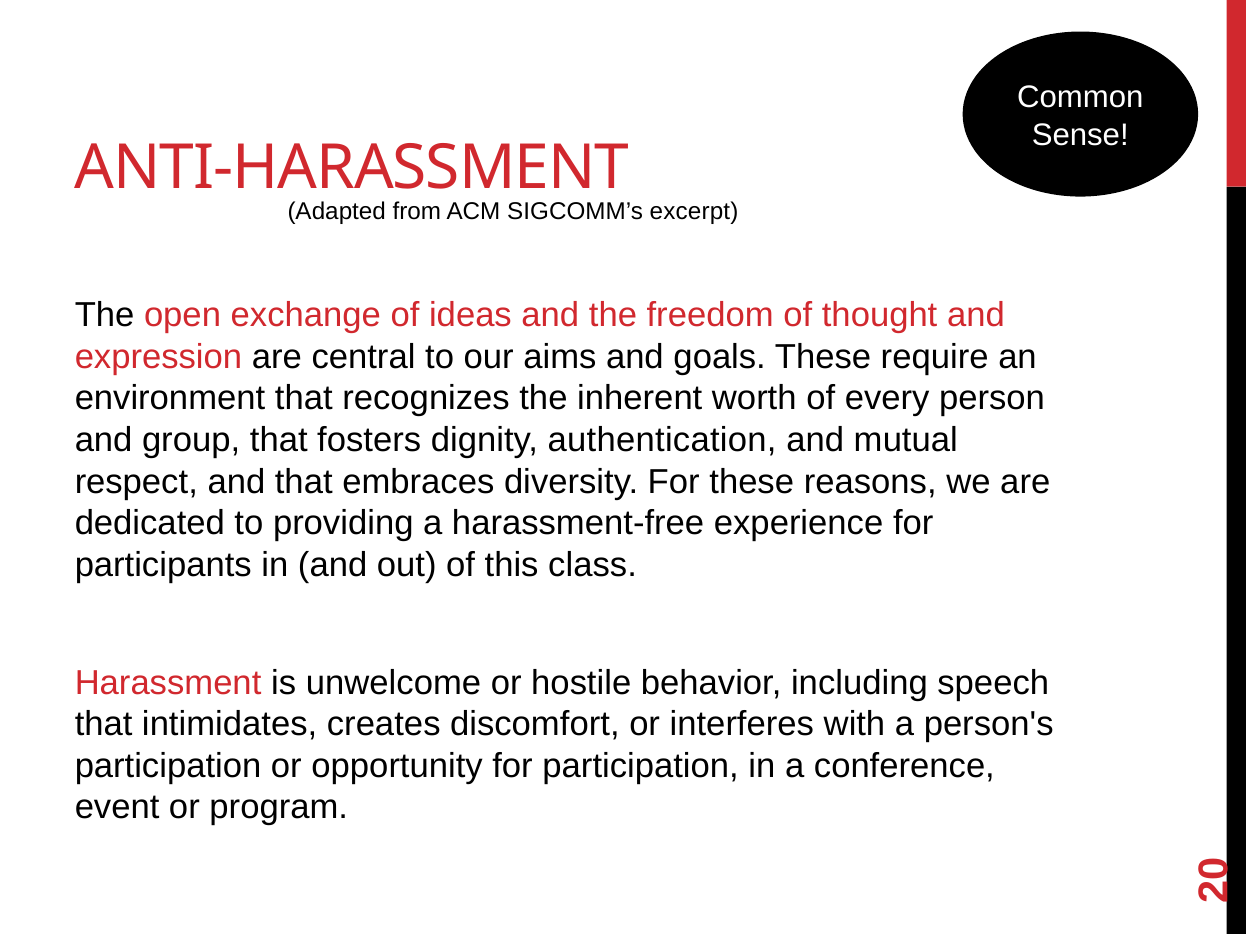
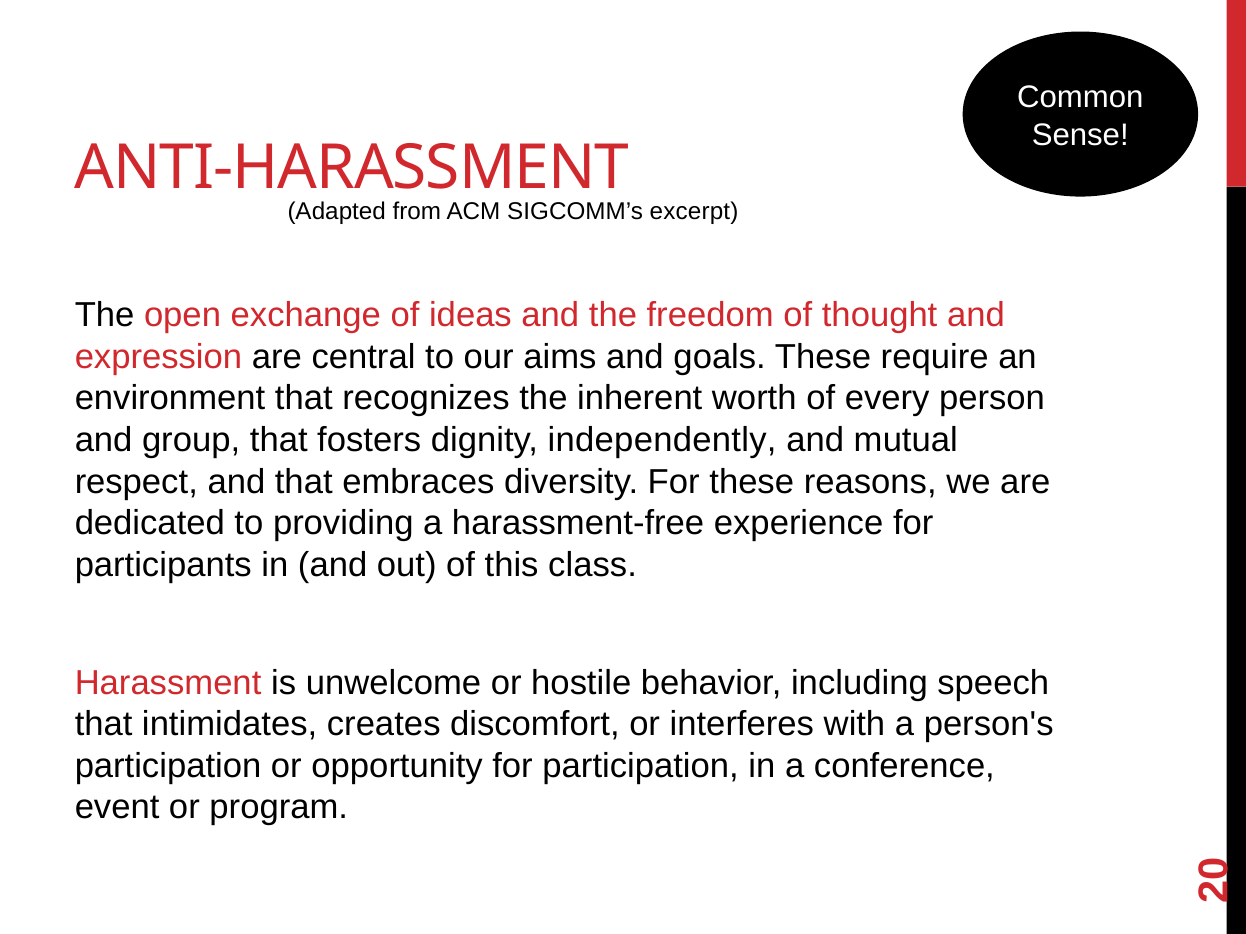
authentication: authentication -> independently (662, 440)
